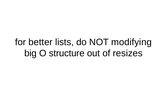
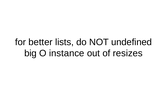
modifying: modifying -> undefined (132, 42)
structure: structure -> instance (67, 53)
